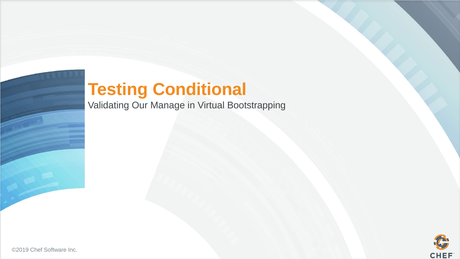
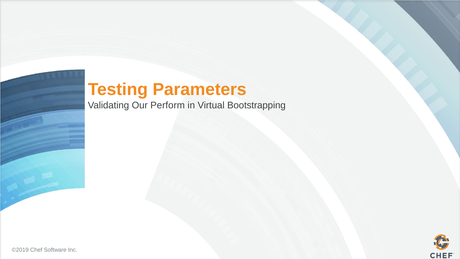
Conditional: Conditional -> Parameters (200, 89)
Manage: Manage -> Perform (168, 105)
